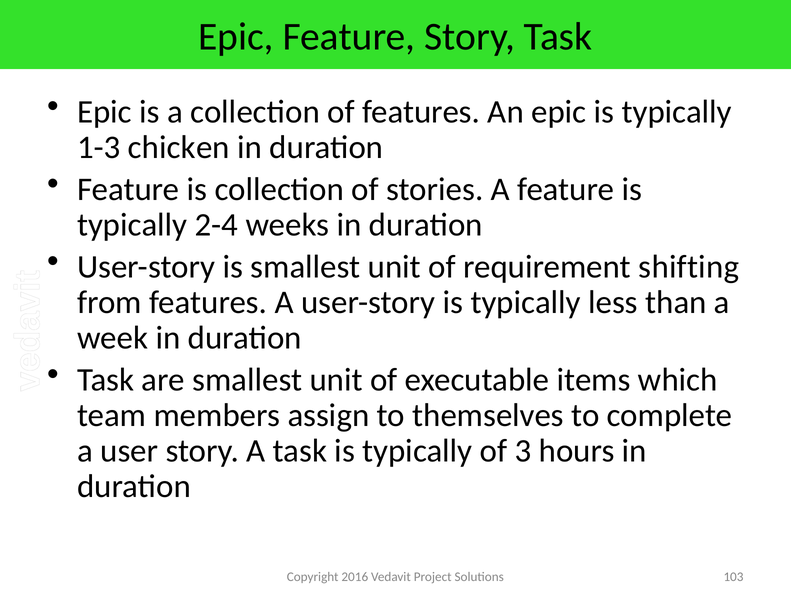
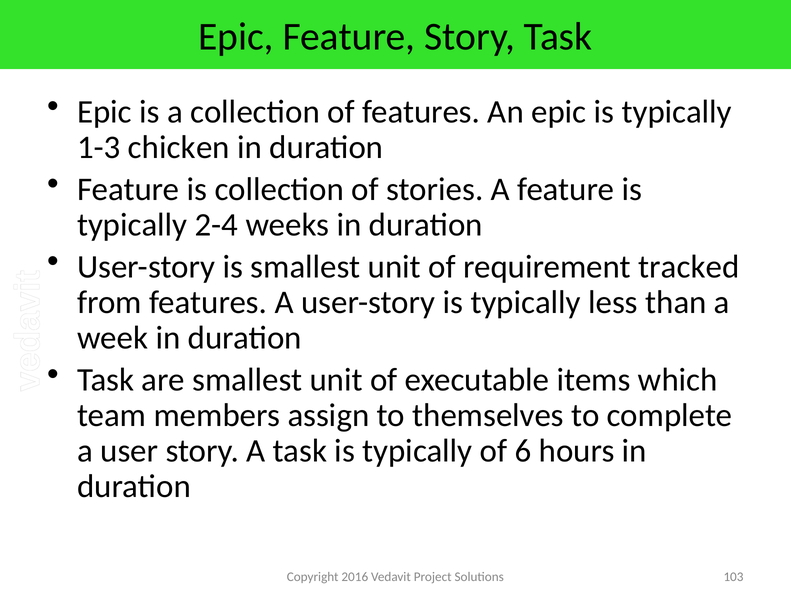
shifting: shifting -> tracked (689, 267)
3: 3 -> 6 (523, 451)
